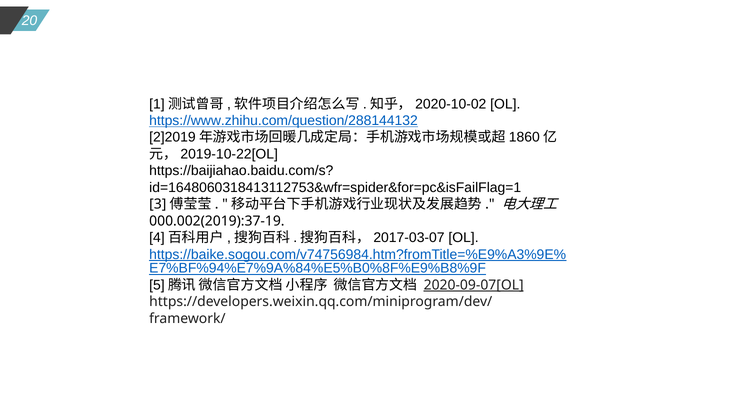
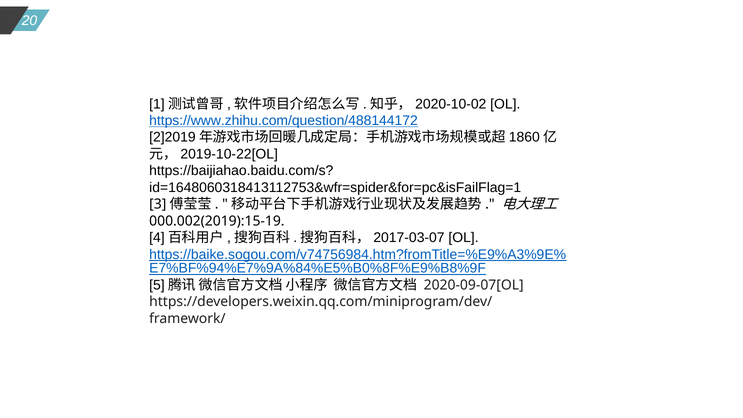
https://www.zhihu.com/question/288144132: https://www.zhihu.com/question/288144132 -> https://www.zhihu.com/question/488144172 (284, 121)
000.002(2019):37-19: 000.002(2019):37-19 -> 000.002(2019):15-19 (217, 221)
2020-09-07[OL underline: present -> none (474, 285)
